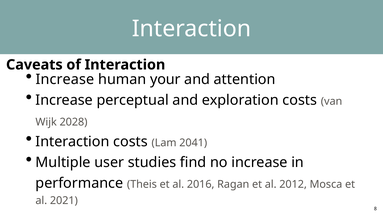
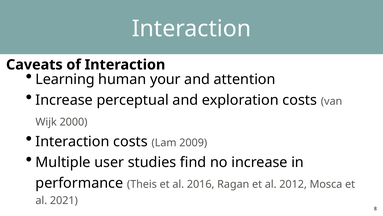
Increase: Increase -> Learning (65, 79)
2028: 2028 -> 2000 (74, 122)
2041: 2041 -> 2009 (193, 142)
